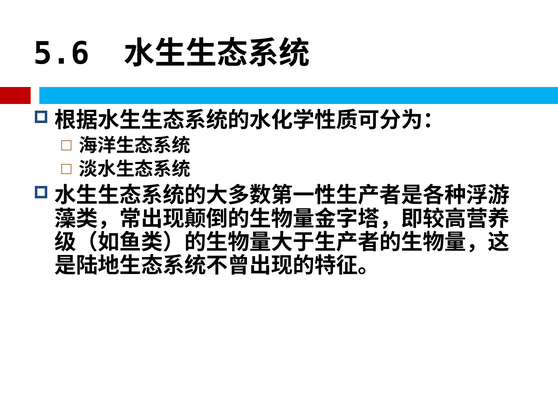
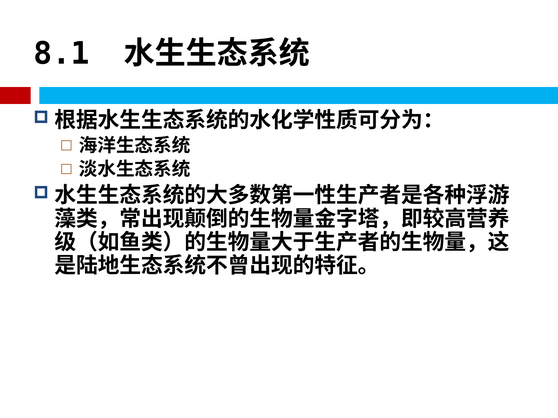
5.6: 5.6 -> 8.1 (61, 54)
